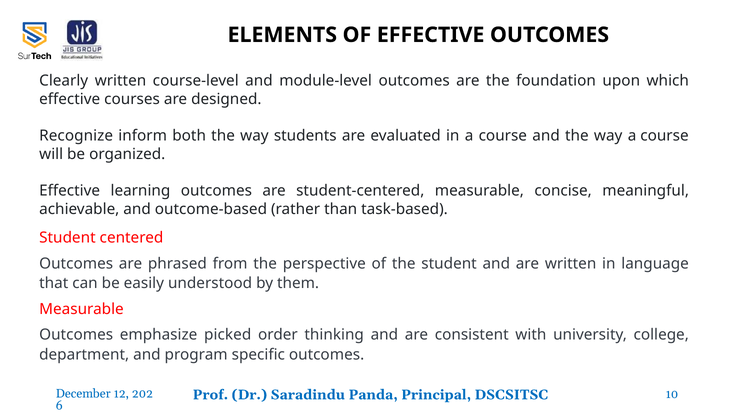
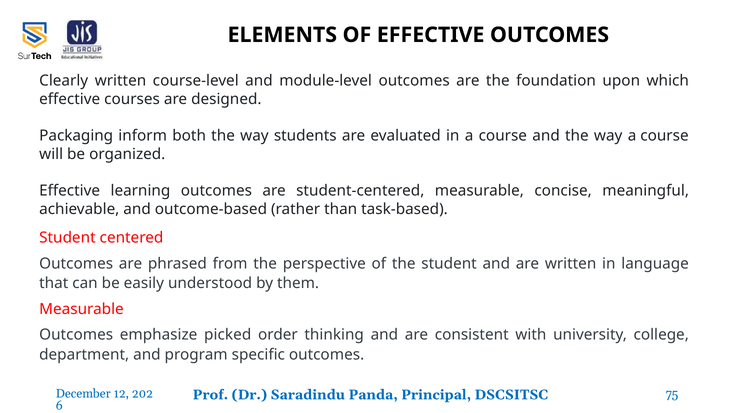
Recognize: Recognize -> Packaging (76, 136)
10: 10 -> 75 (672, 394)
